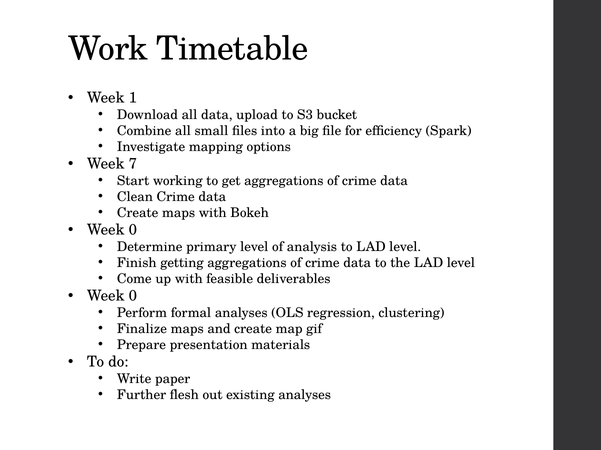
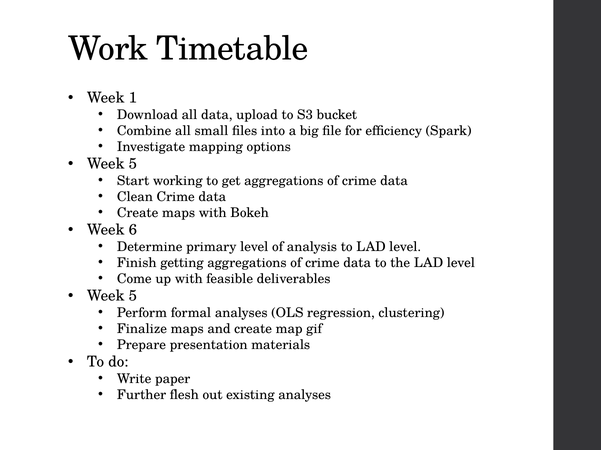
7: 7 -> 5 (133, 164)
0: 0 -> 6 (133, 230)
0: 0 -> 5 (133, 296)
